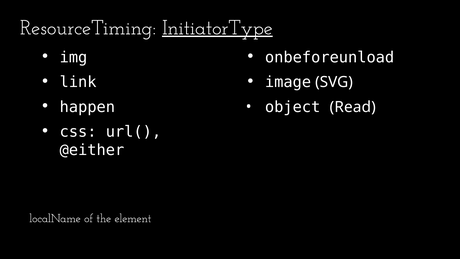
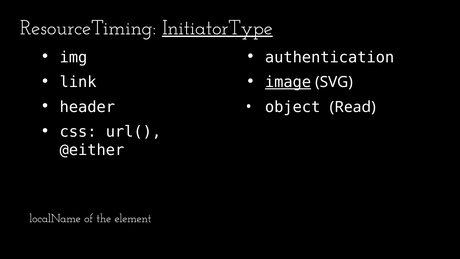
onbeforeunload: onbeforeunload -> authentication (330, 57)
image underline: none -> present (288, 82)
happen: happen -> header (87, 107)
